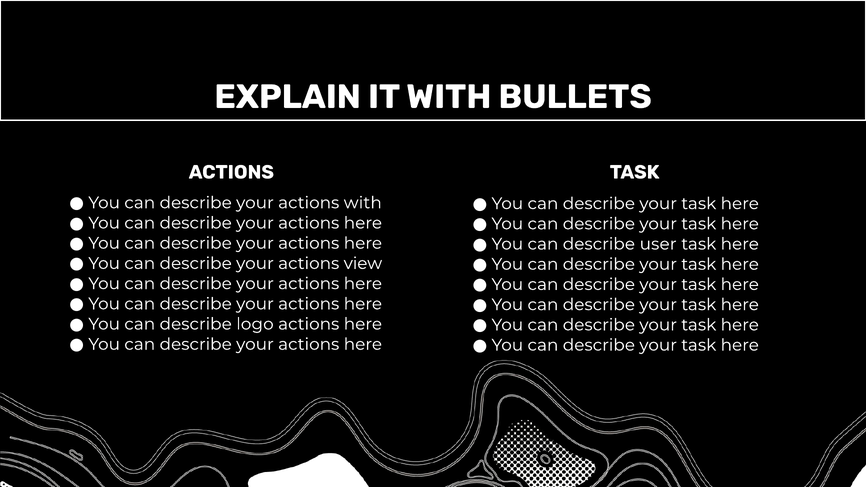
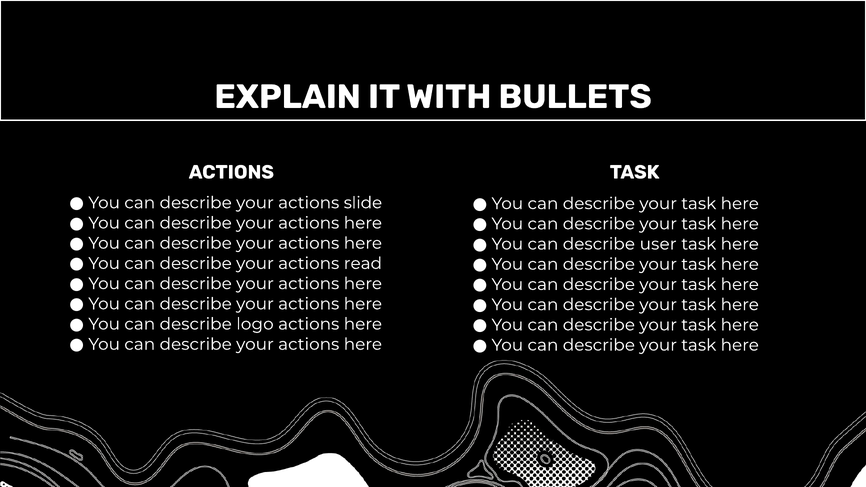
actions with: with -> slide (363, 203)
view: view -> read (363, 263)
